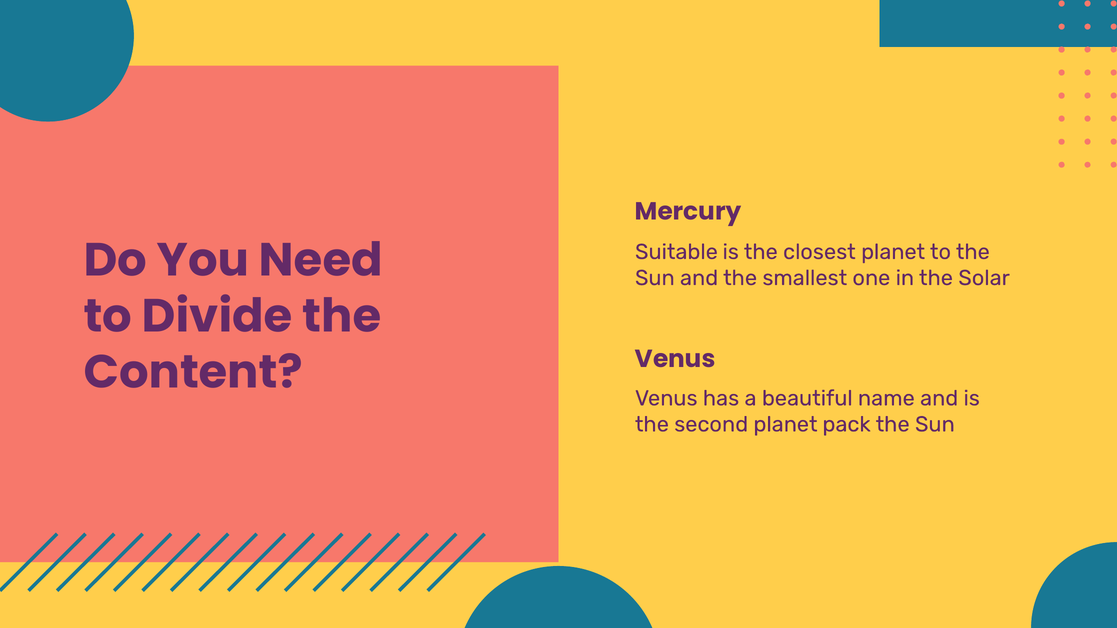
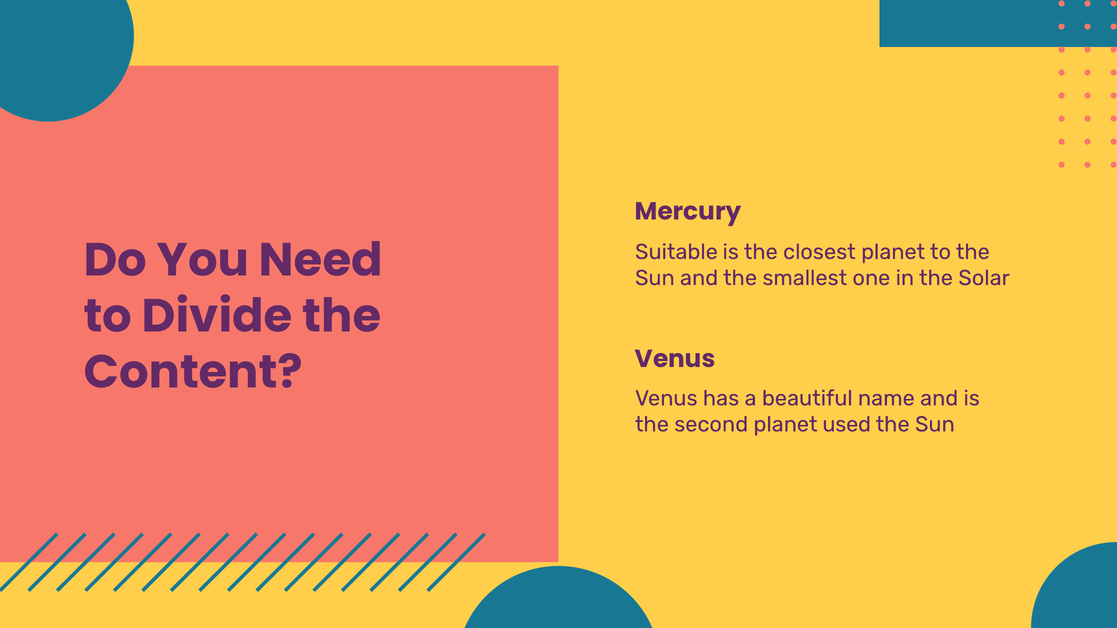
pack: pack -> used (847, 425)
